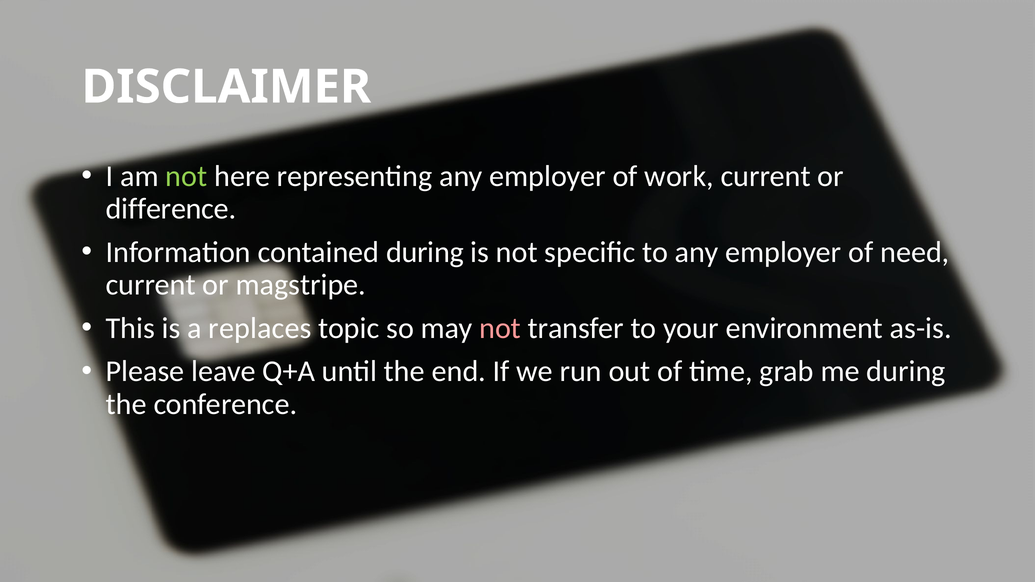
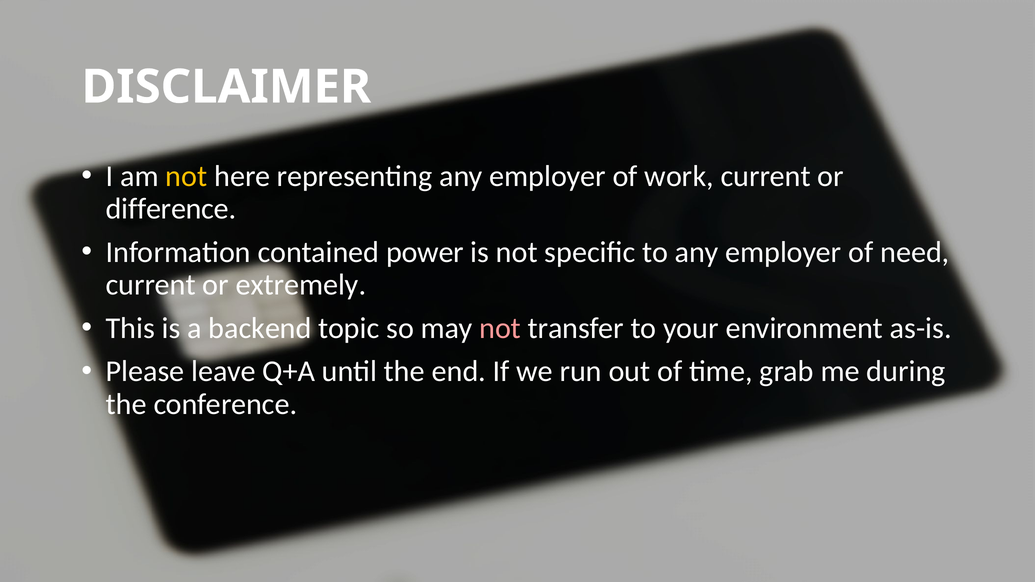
not colour: light green -> yellow (186, 176)
contained during: during -> power (425, 252)
magstripe: magstripe -> extremely (301, 285)
replaces: replaces -> backend (260, 328)
